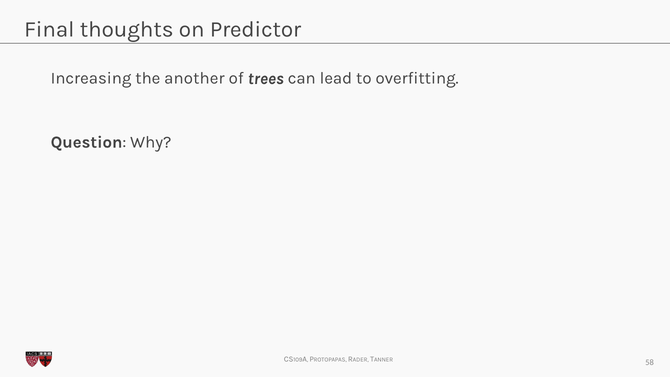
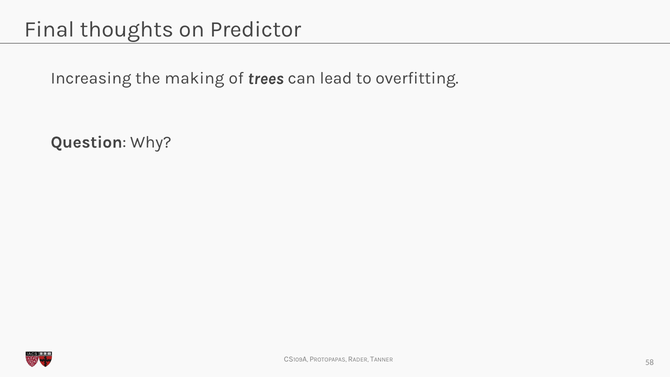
another: another -> making (194, 78)
